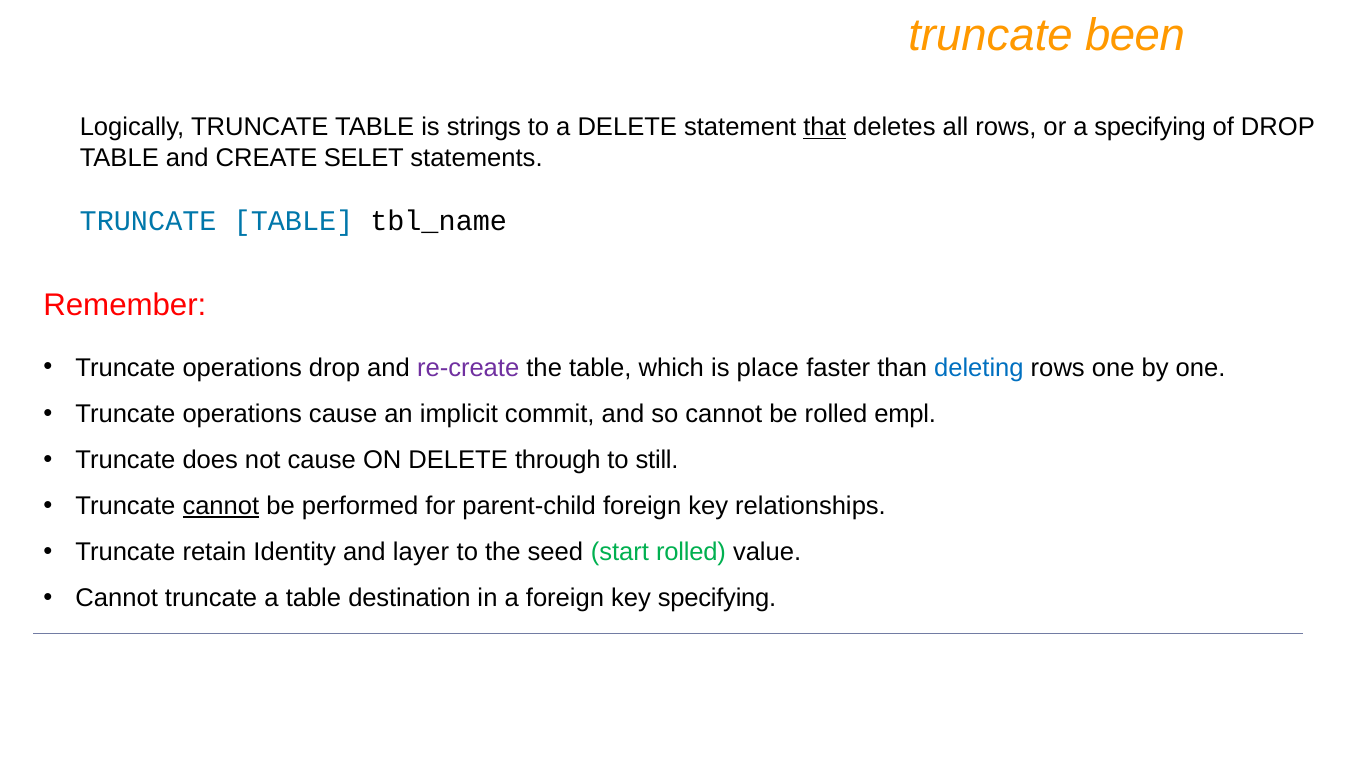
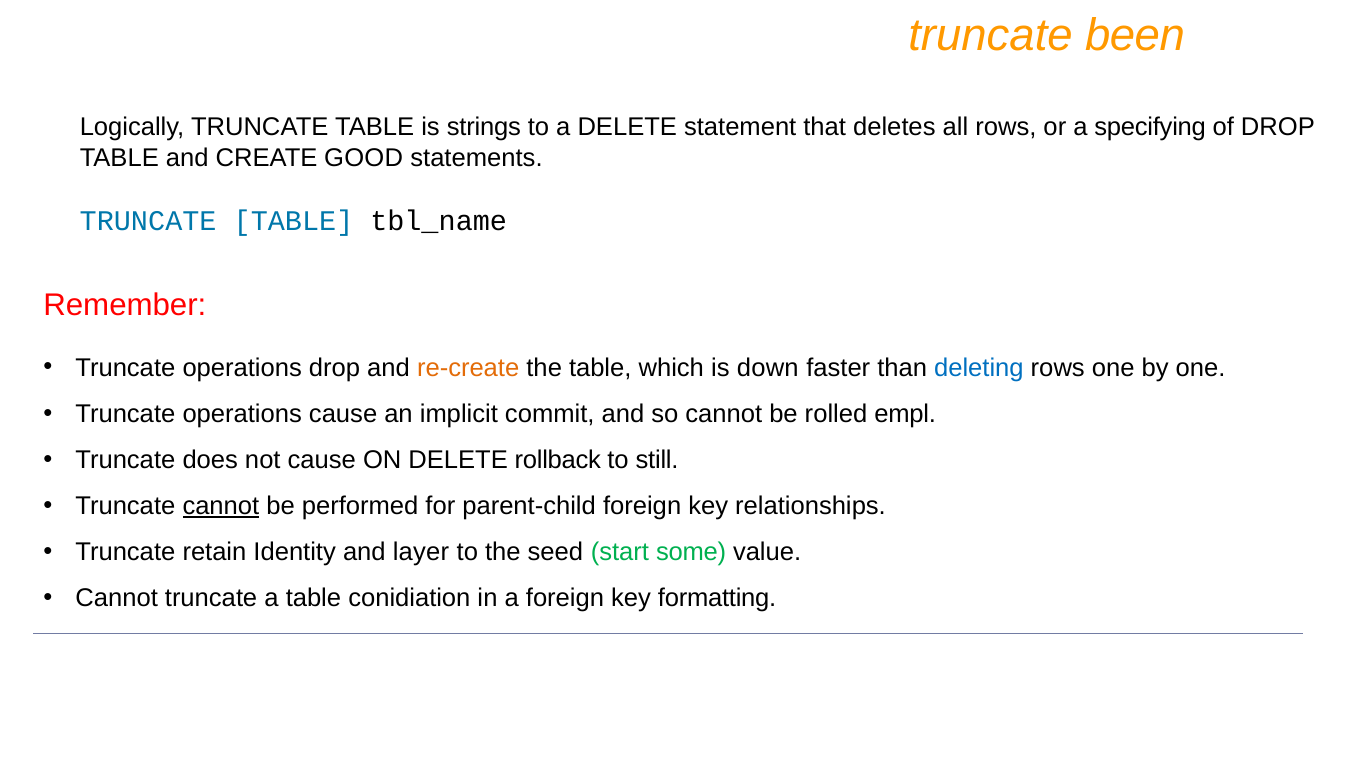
that underline: present -> none (825, 128)
SELET: SELET -> GOOD (364, 158)
re-create colour: purple -> orange (468, 368)
place: place -> down (768, 368)
through: through -> rollback (558, 460)
start rolled: rolled -> some (691, 552)
destination: destination -> conidiation (409, 598)
key specifying: specifying -> formatting (717, 598)
